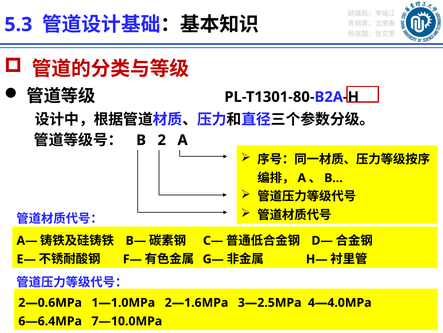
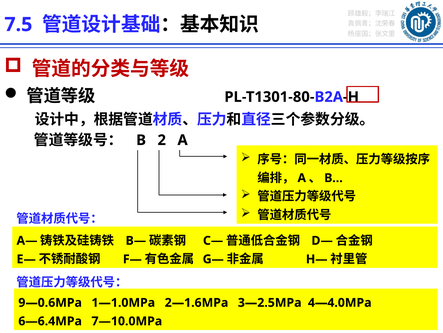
5.3: 5.3 -> 7.5 (18, 25)
2—0.6MPa: 2—0.6MPa -> 9—0.6MPa (50, 302)
